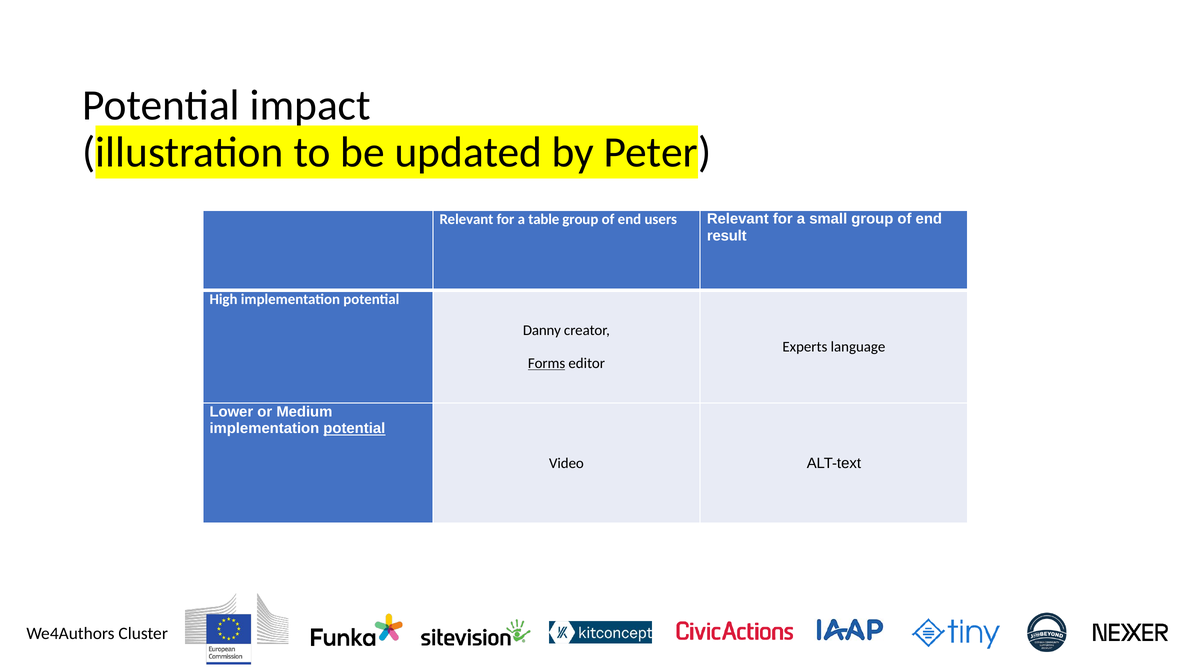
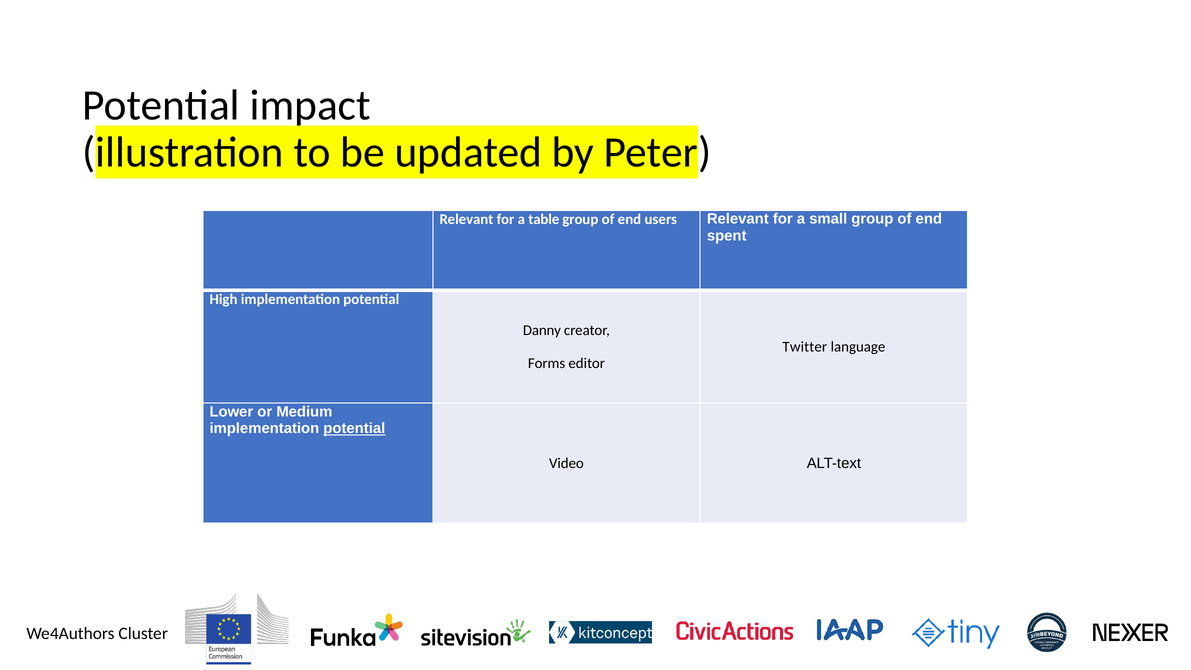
result: result -> spent (727, 236)
Experts: Experts -> Twitter (805, 347)
Forms underline: present -> none (547, 363)
